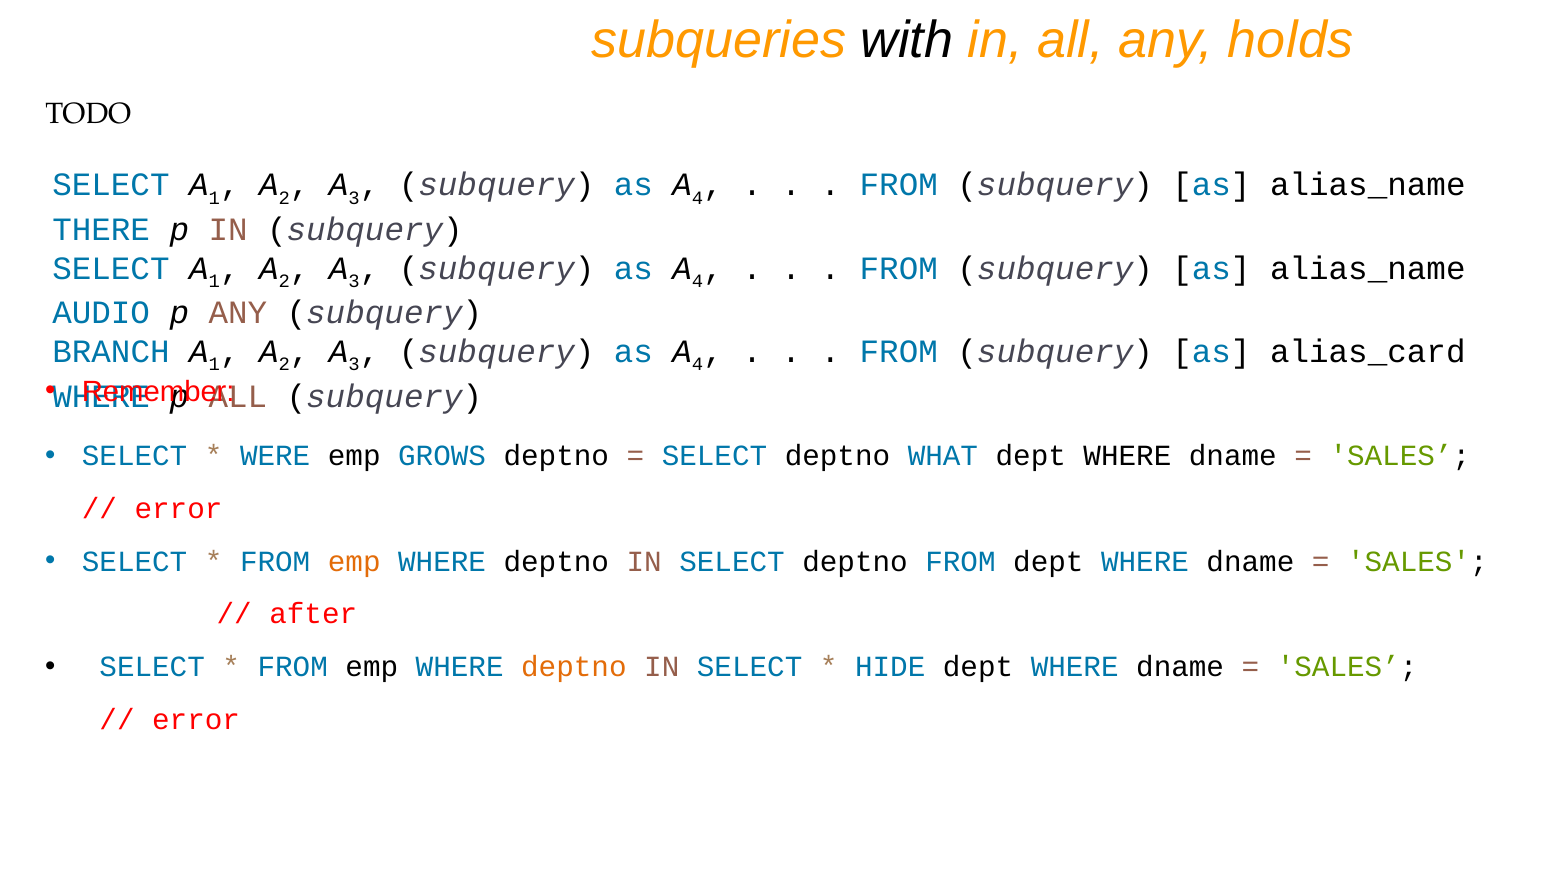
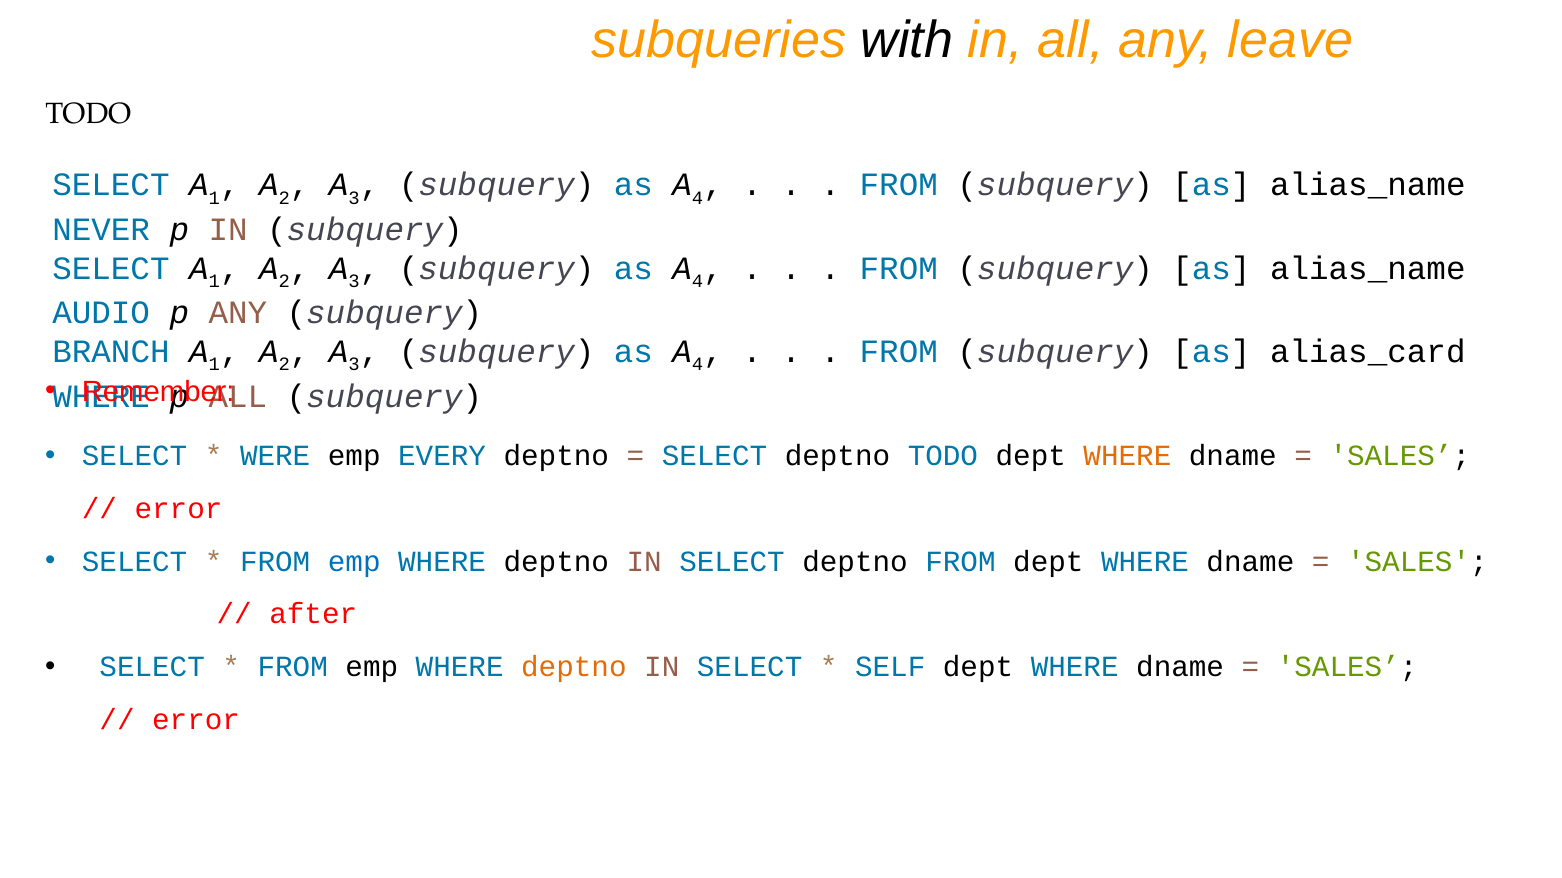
holds: holds -> leave (1291, 41)
THERE: THERE -> NEVER (101, 230)
GROWS: GROWS -> EVERY (442, 457)
deptno WHAT: WHAT -> TODO (943, 457)
WHERE colour: black -> orange (1127, 457)
emp colour: orange -> blue (354, 562)
HIDE: HIDE -> SELF (890, 667)
